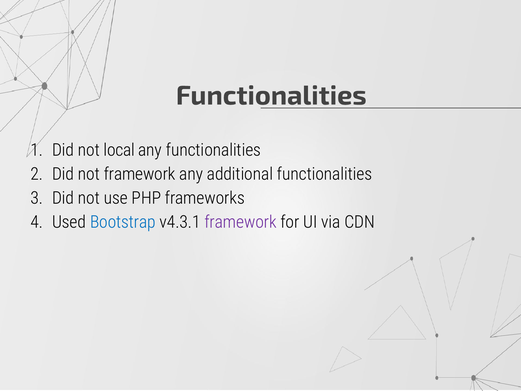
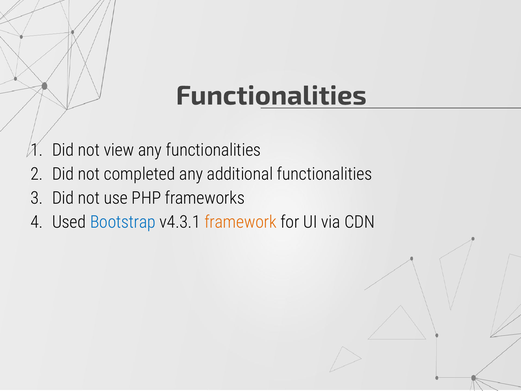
local: local -> view (119, 150)
not framework: framework -> completed (140, 174)
framework colour: purple -> orange (240, 222)
